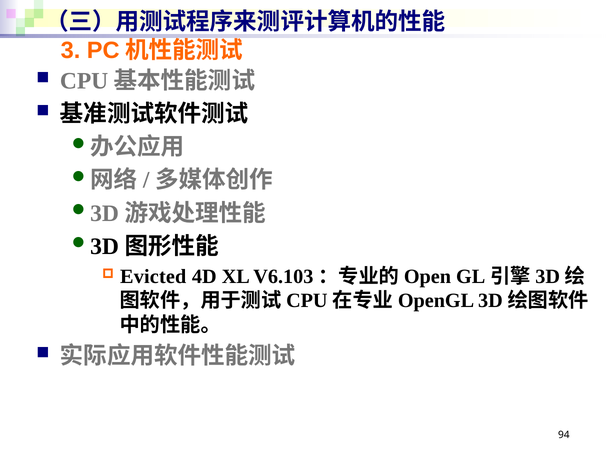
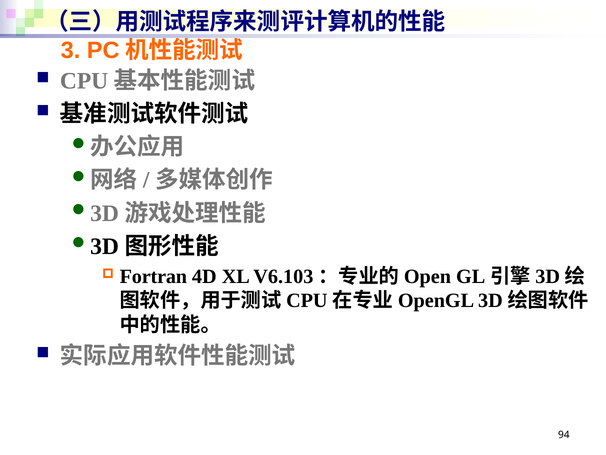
Evicted: Evicted -> Fortran (153, 276)
